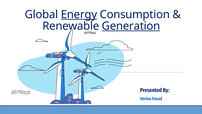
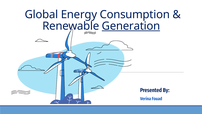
Energy underline: present -> none (79, 14)
